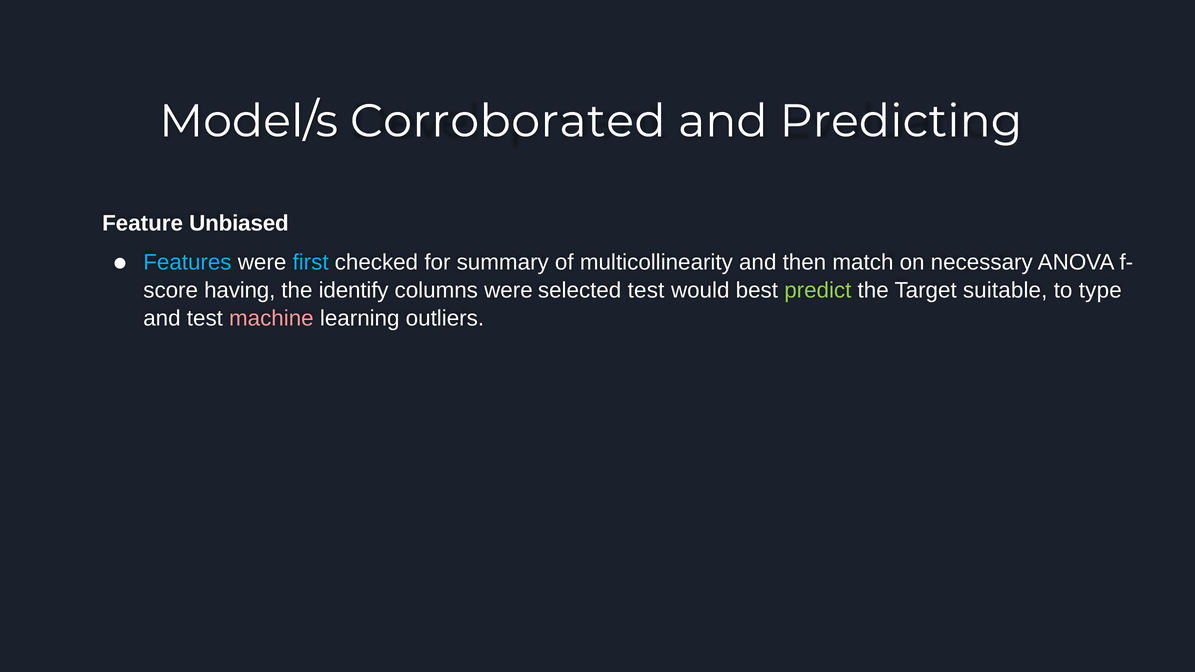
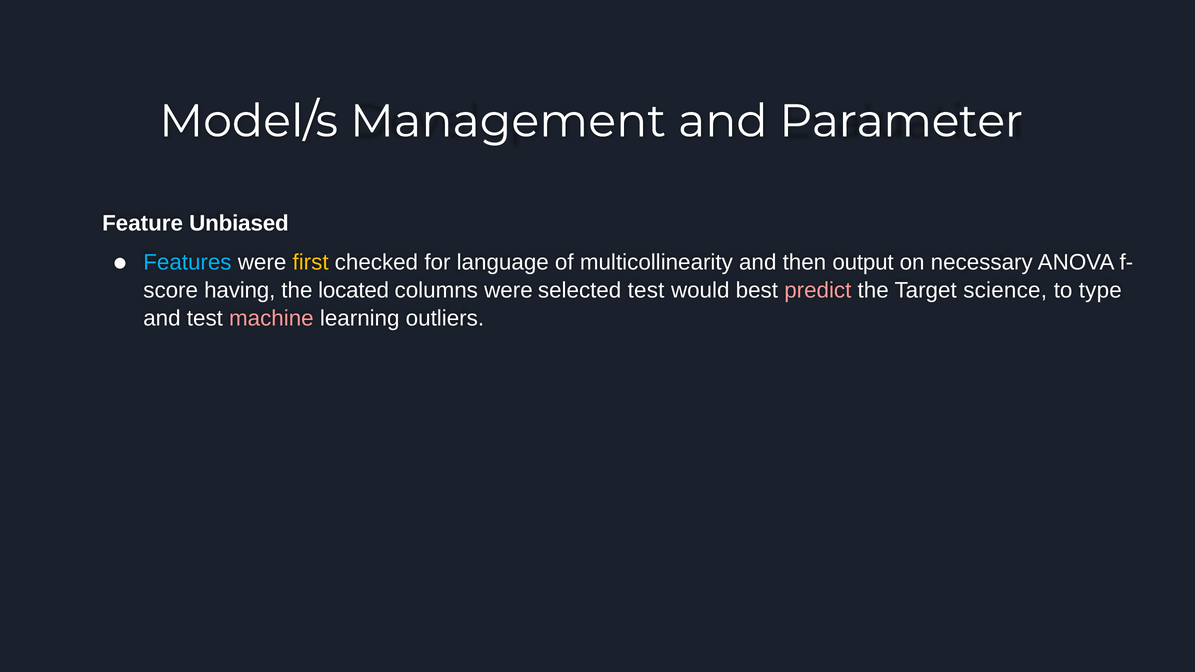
Corroborated: Corroborated -> Management (508, 121)
Predicting: Predicting -> Parameter (901, 121)
first colour: light blue -> yellow (311, 262)
summary: summary -> language (503, 262)
match: match -> output (863, 262)
identify: identify -> located (354, 290)
predict colour: light green -> pink (818, 290)
suitable: suitable -> science (1005, 290)
